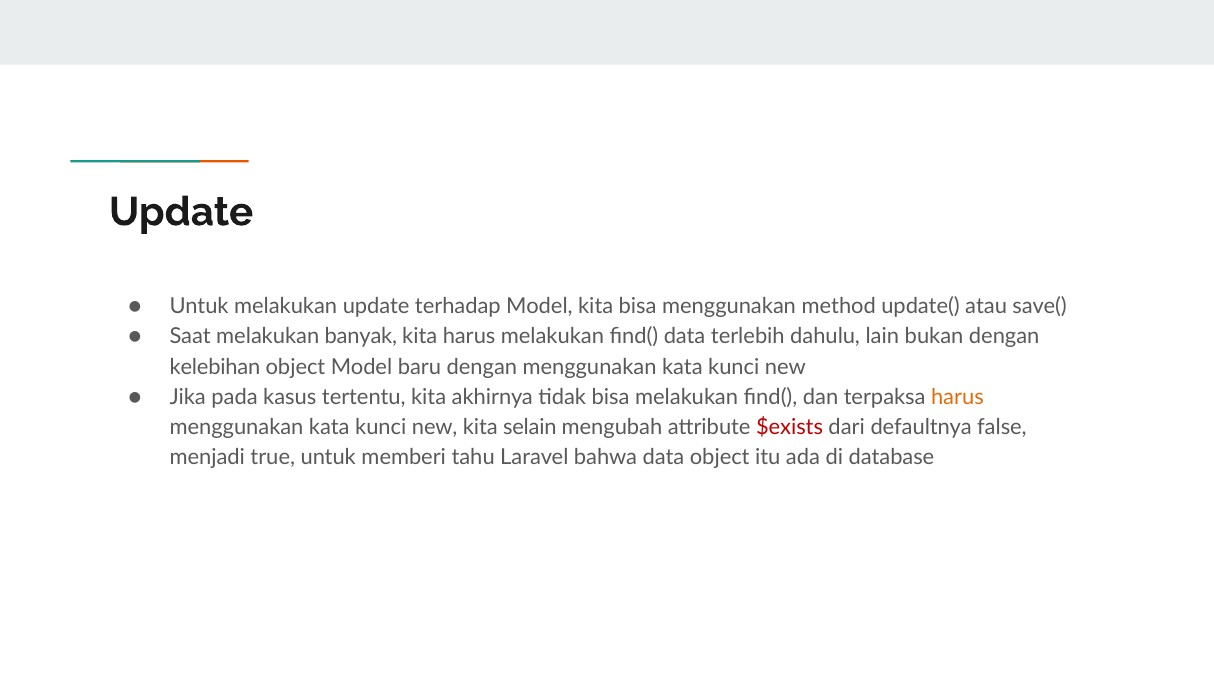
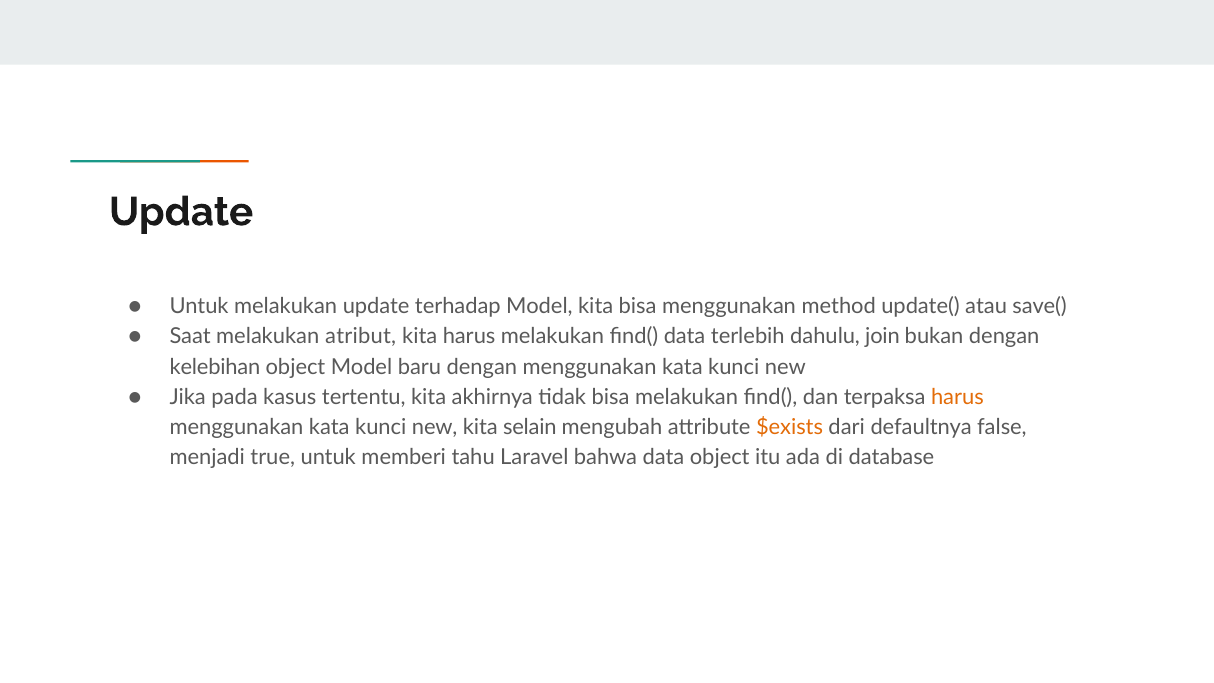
banyak: banyak -> atribut (361, 337)
lain: lain -> join (883, 337)
$exists colour: red -> orange (790, 427)
